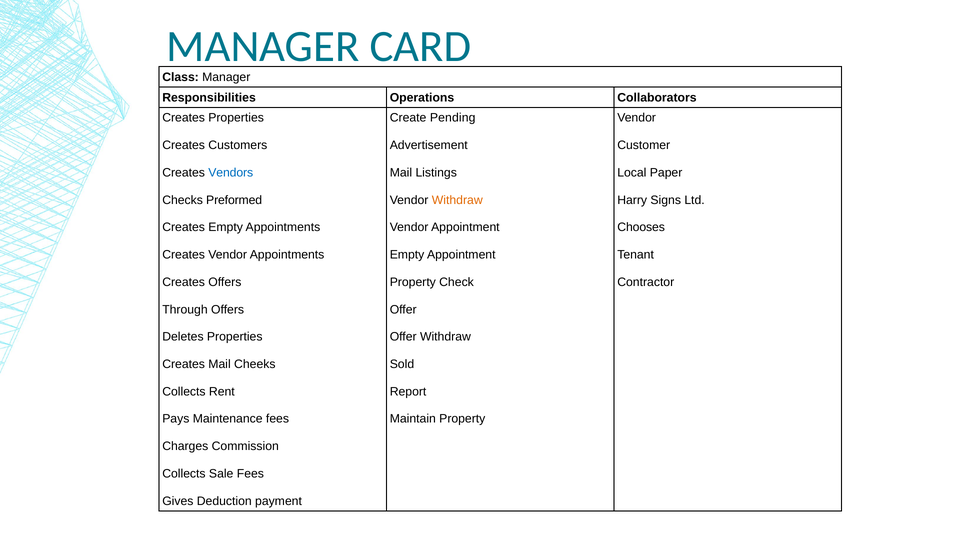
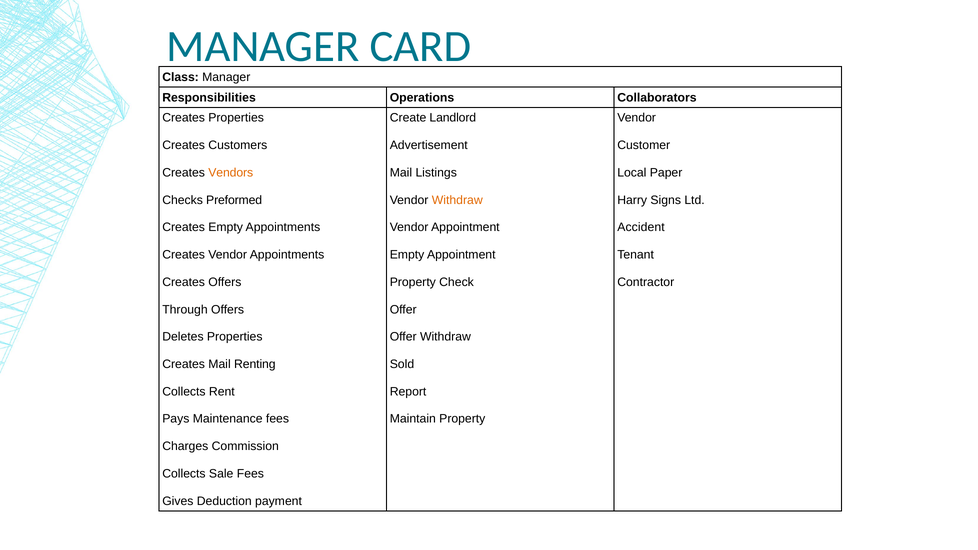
Pending: Pending -> Landlord (453, 118)
Vendors colour: blue -> orange (231, 173)
Chooses: Chooses -> Accident (641, 227)
Cheeks: Cheeks -> Renting (255, 364)
